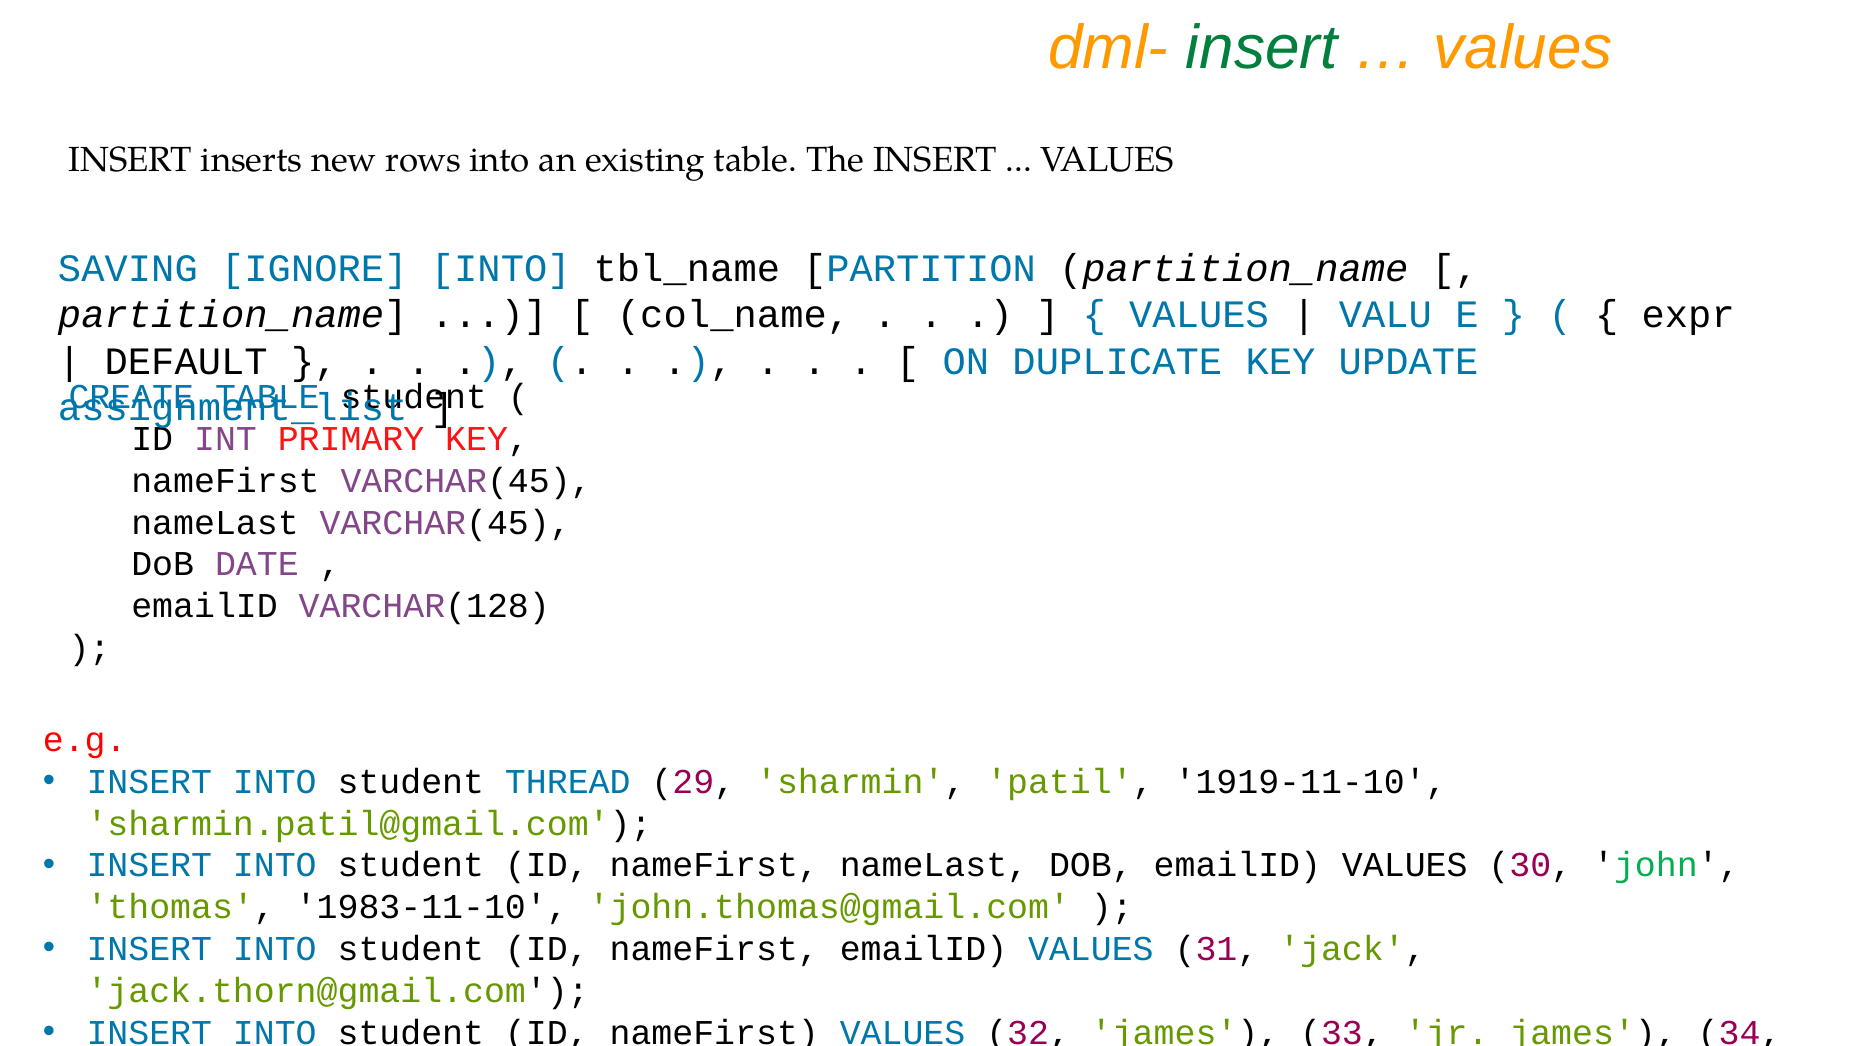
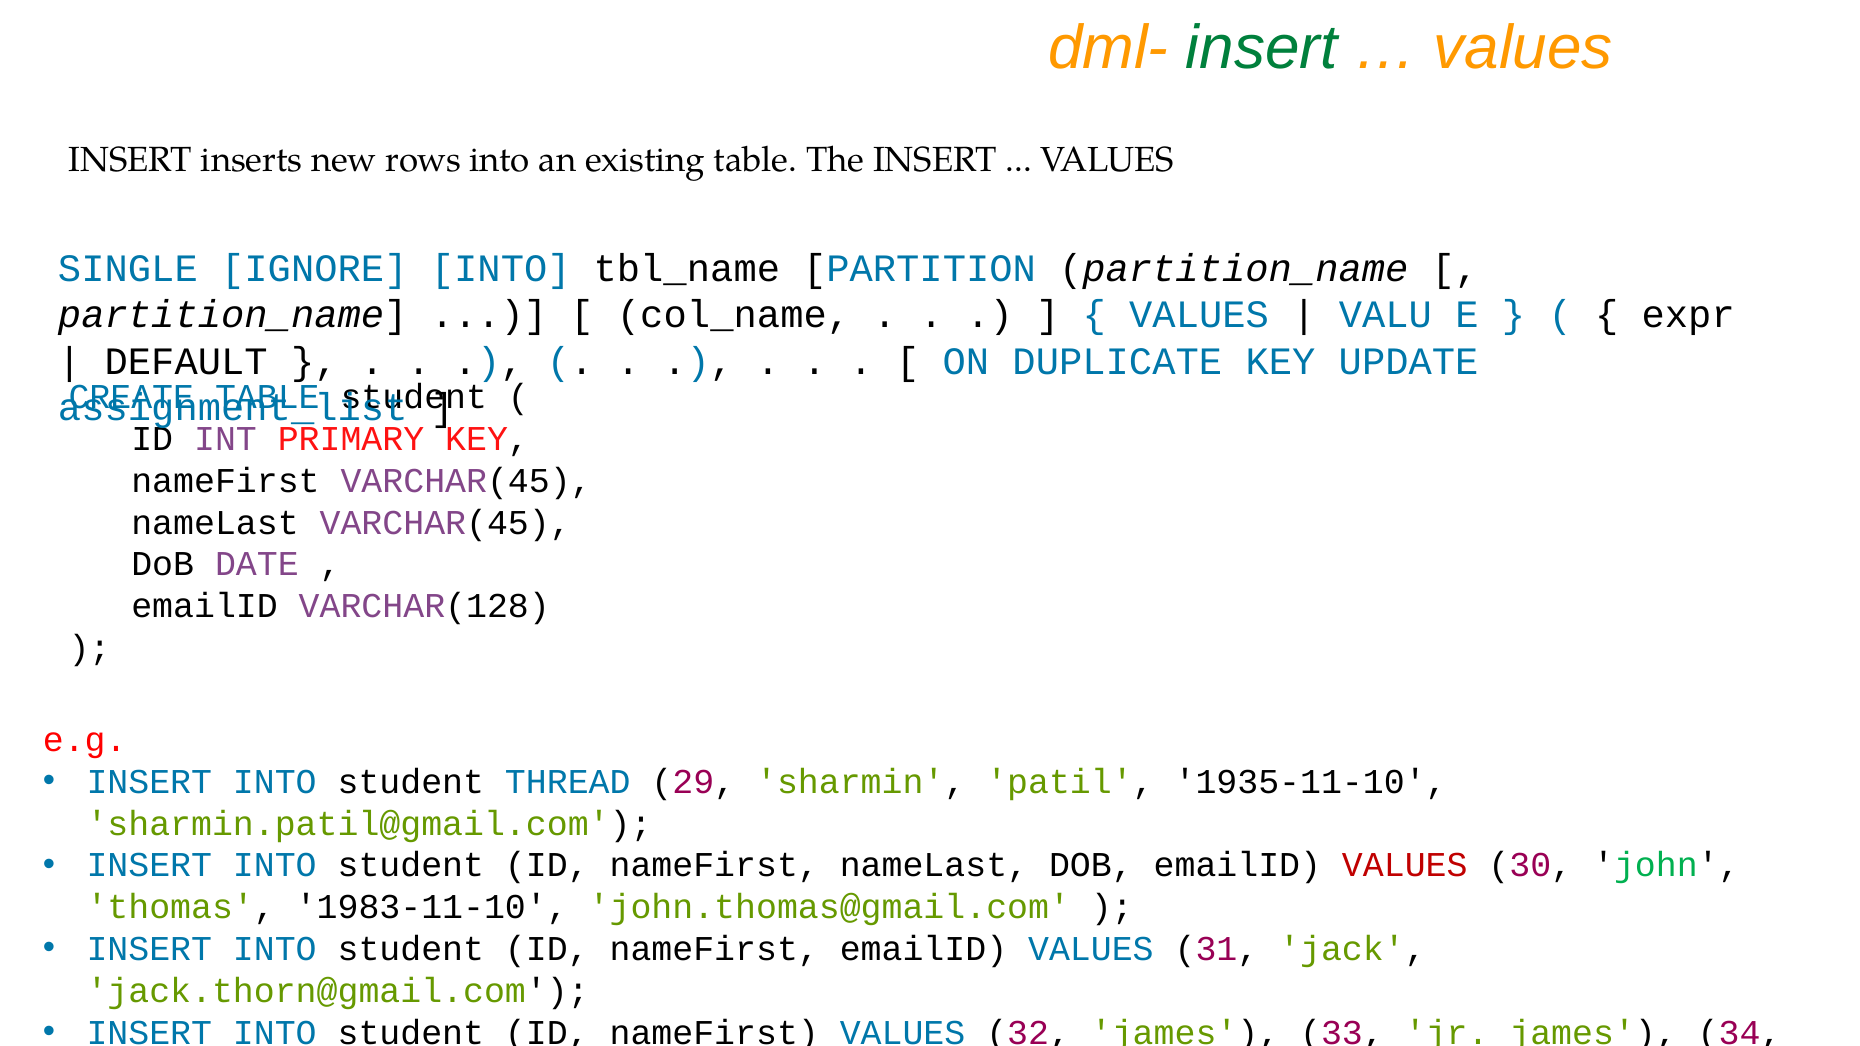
SAVING: SAVING -> SINGLE (128, 268)
1919-11-10: 1919-11-10 -> 1935-11-10 (1311, 782)
VALUES colour: black -> red (1405, 866)
